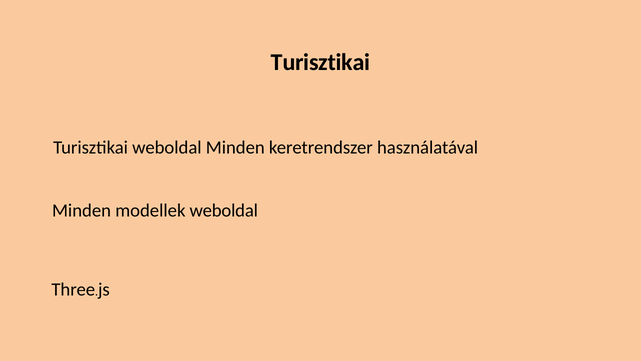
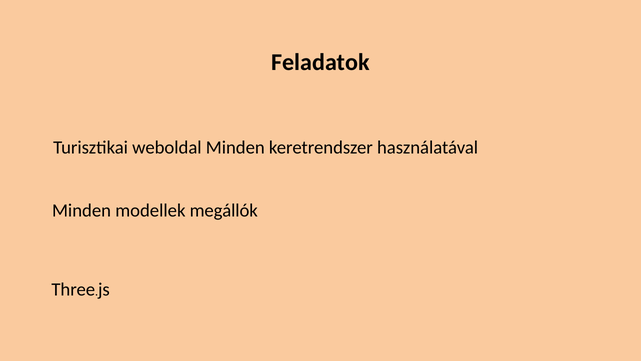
Turisztikai: Turisztikai -> Feladatok (320, 62)
modellek weboldal: weboldal -> megállók (224, 210)
